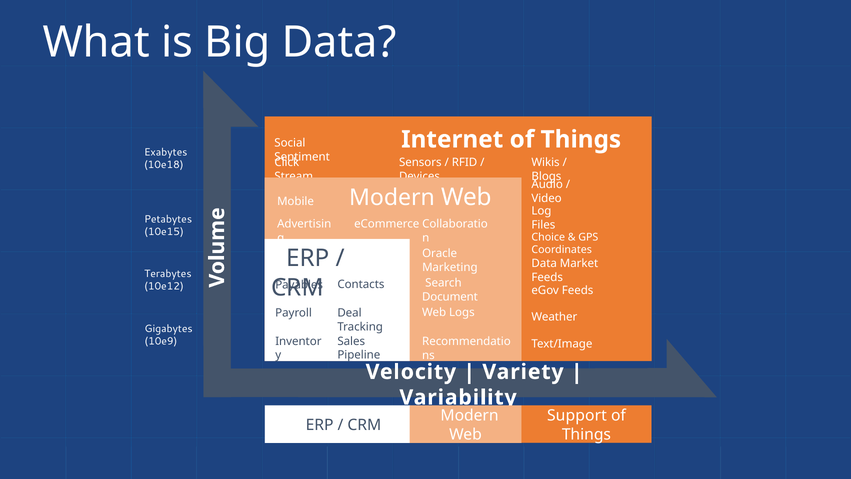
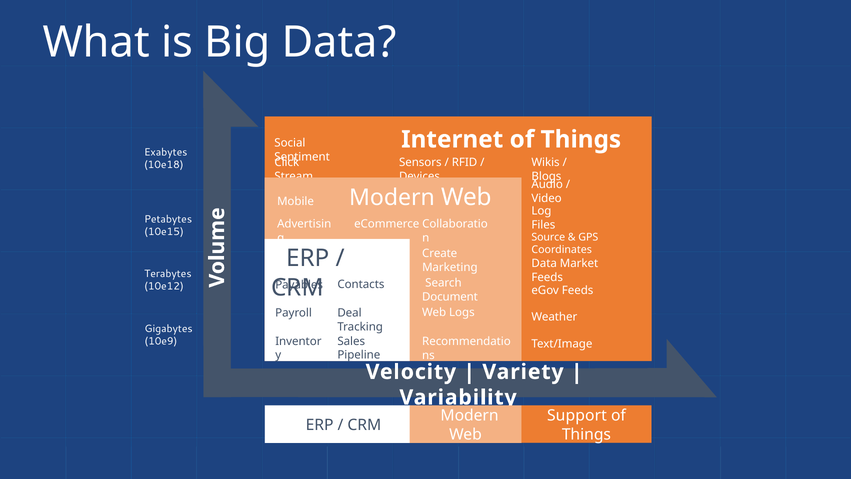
Choice: Choice -> Source (548, 237)
Oracle: Oracle -> Create (440, 253)
